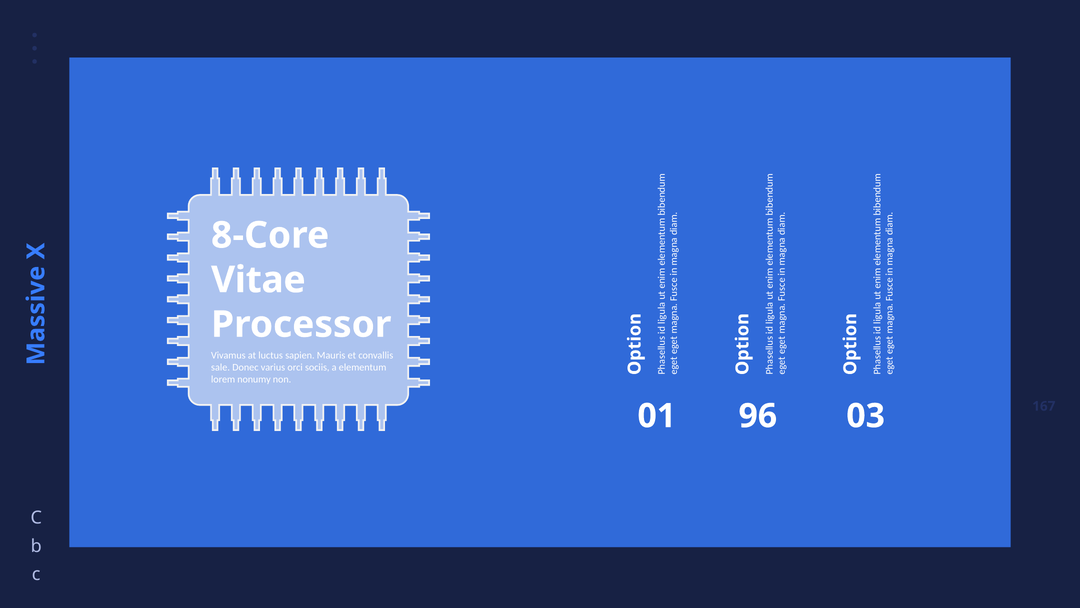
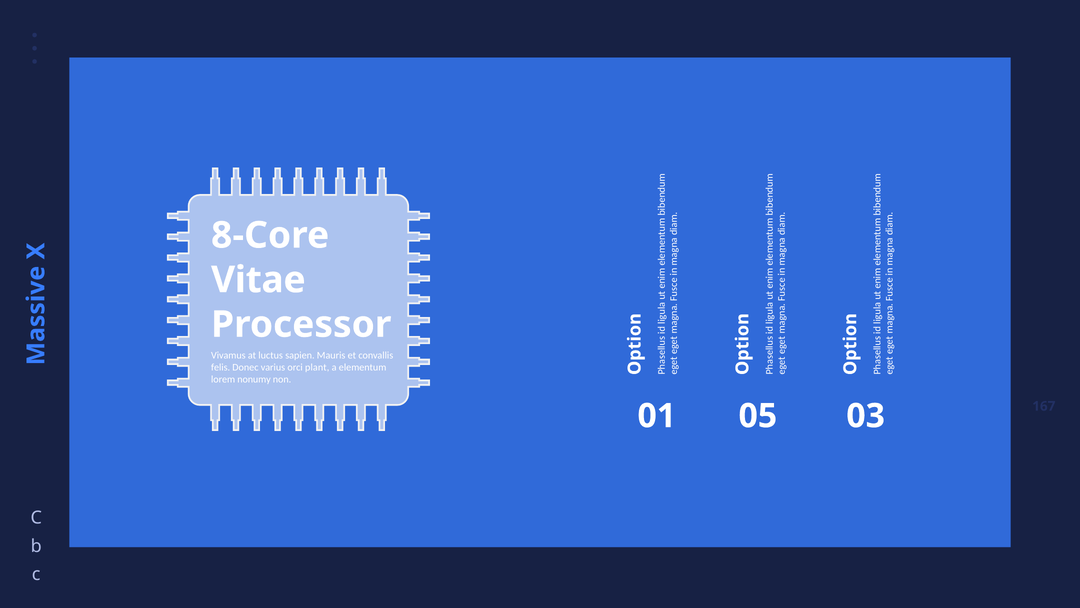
sale: sale -> felis (221, 367)
sociis: sociis -> plant (317, 367)
96: 96 -> 05 (758, 416)
